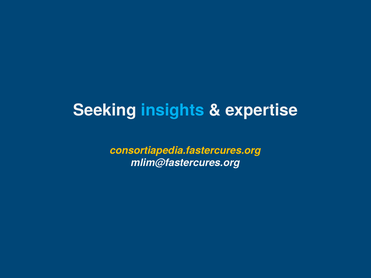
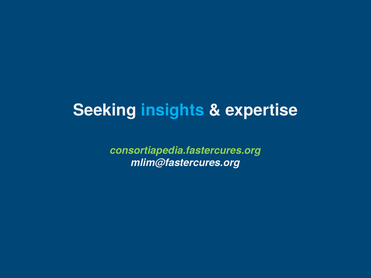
consortiapedia.fastercures.org colour: yellow -> light green (185, 151)
